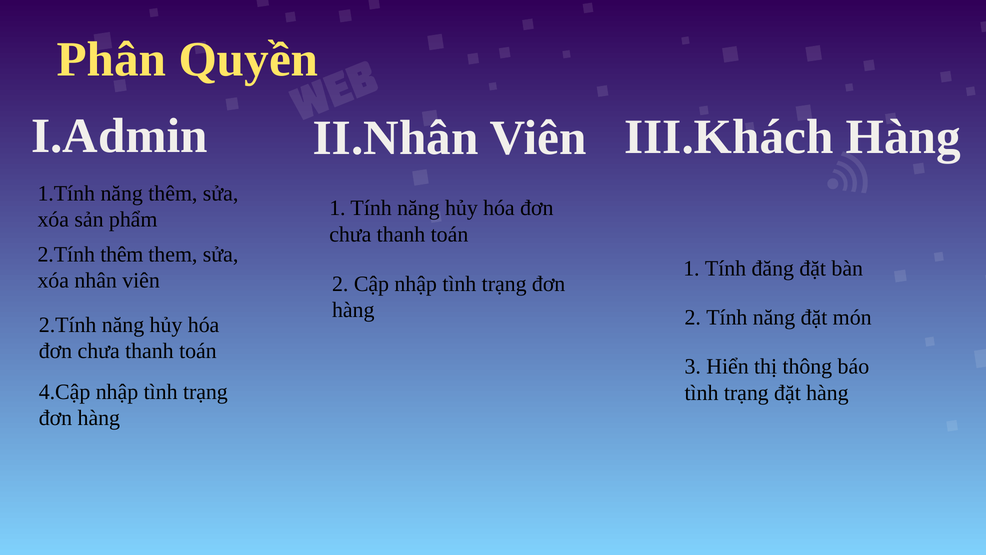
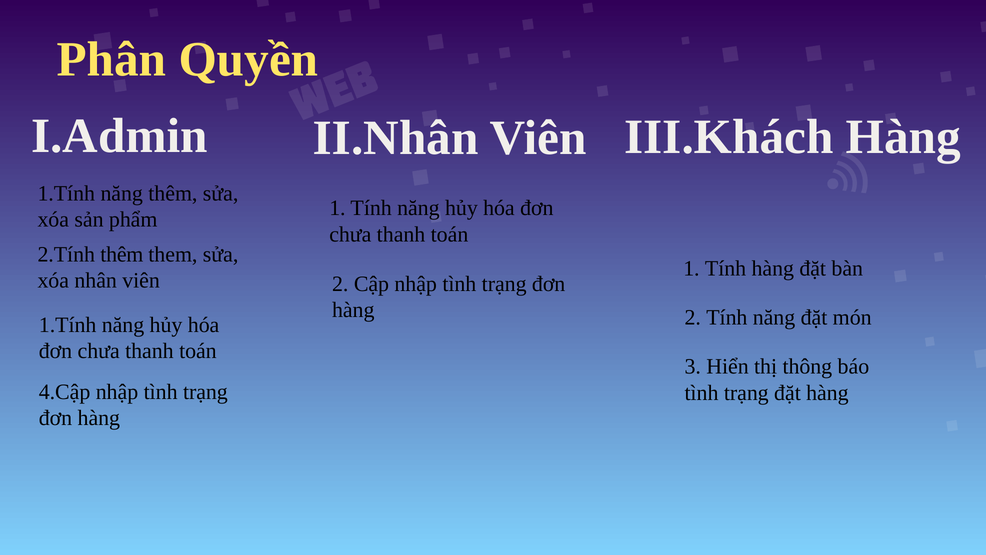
Tính đăng: đăng -> hàng (773, 268)
2.Tính: 2.Tính -> 1.Tính (68, 325)
